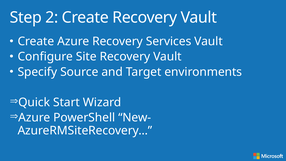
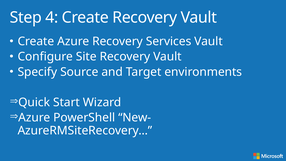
2: 2 -> 4 (52, 17)
